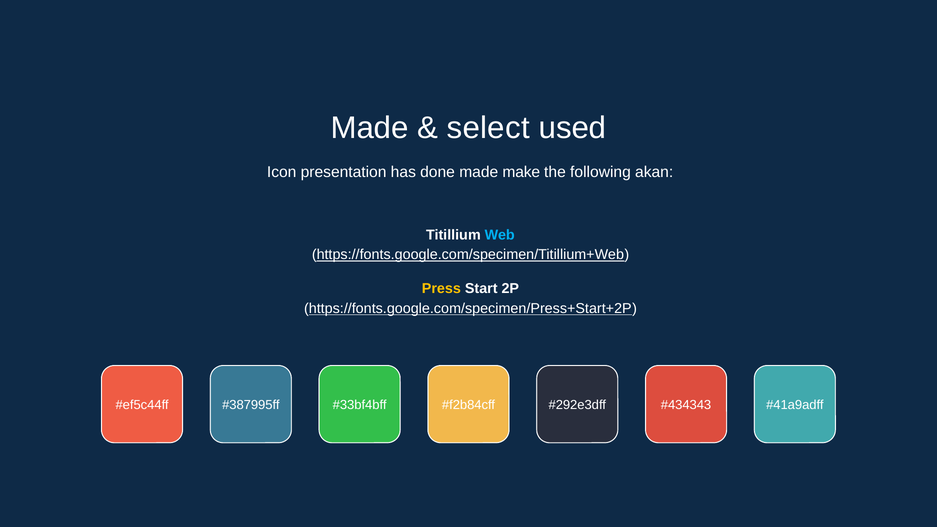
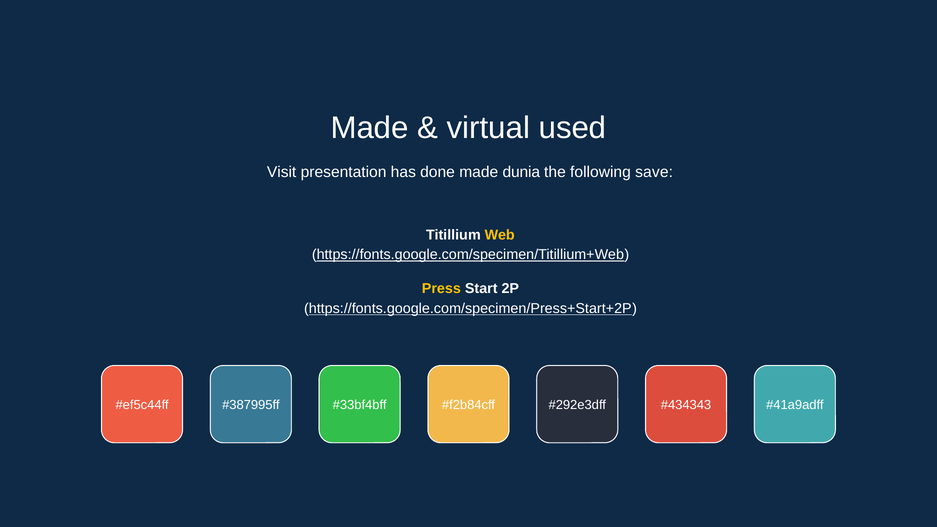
select: select -> virtual (488, 128)
Icon: Icon -> Visit (282, 172)
make: make -> dunia (521, 172)
akan: akan -> save (654, 172)
Web colour: light blue -> yellow (500, 235)
